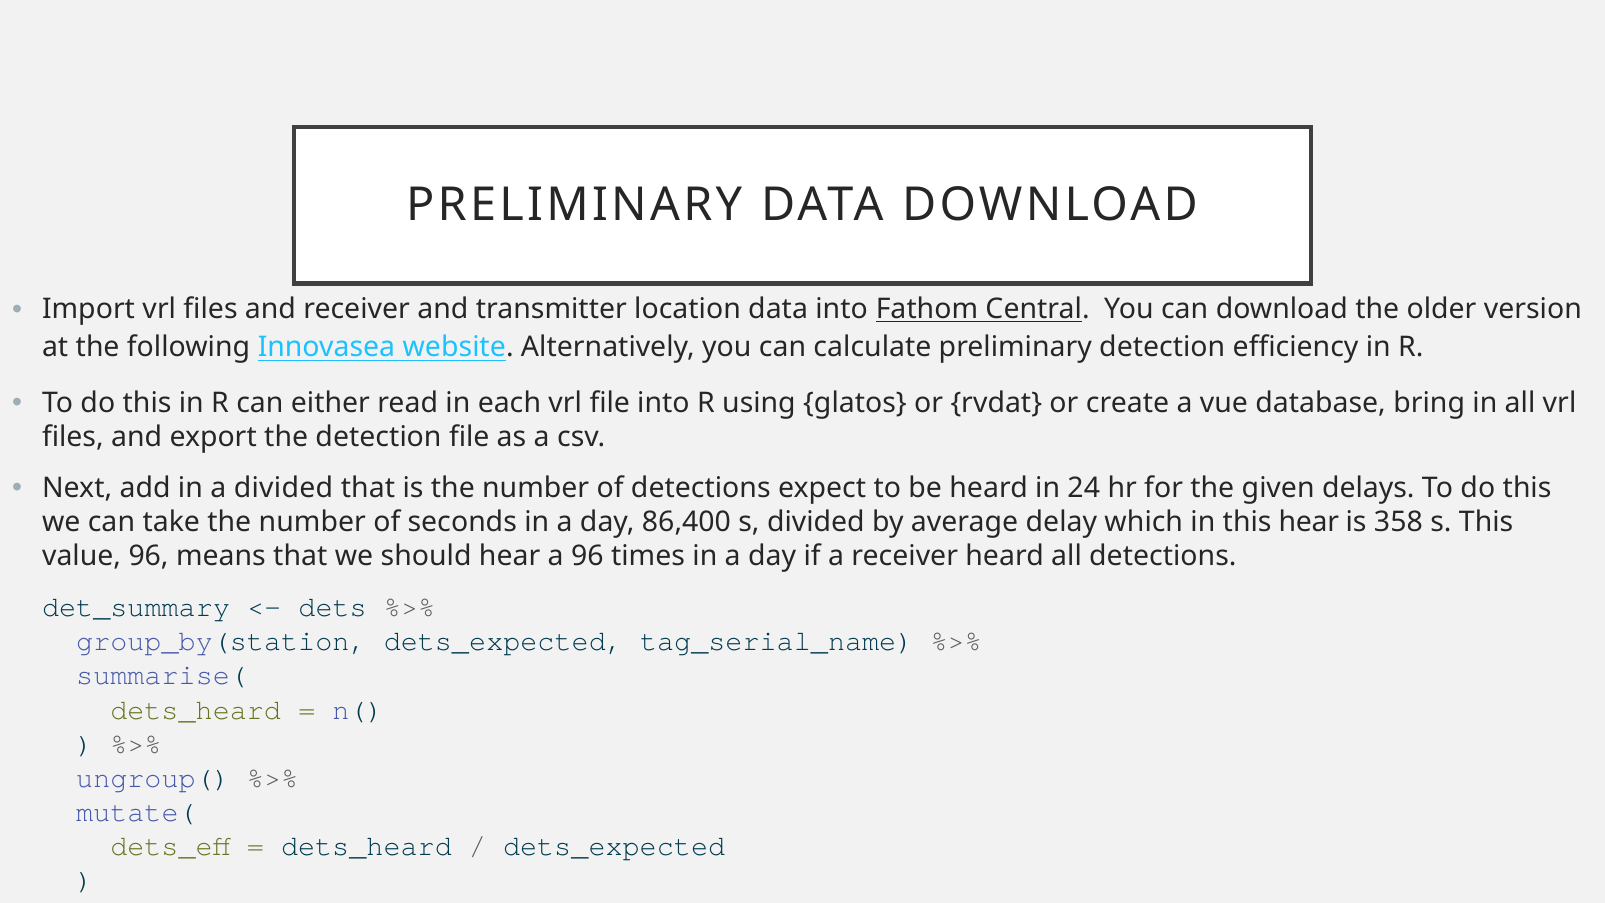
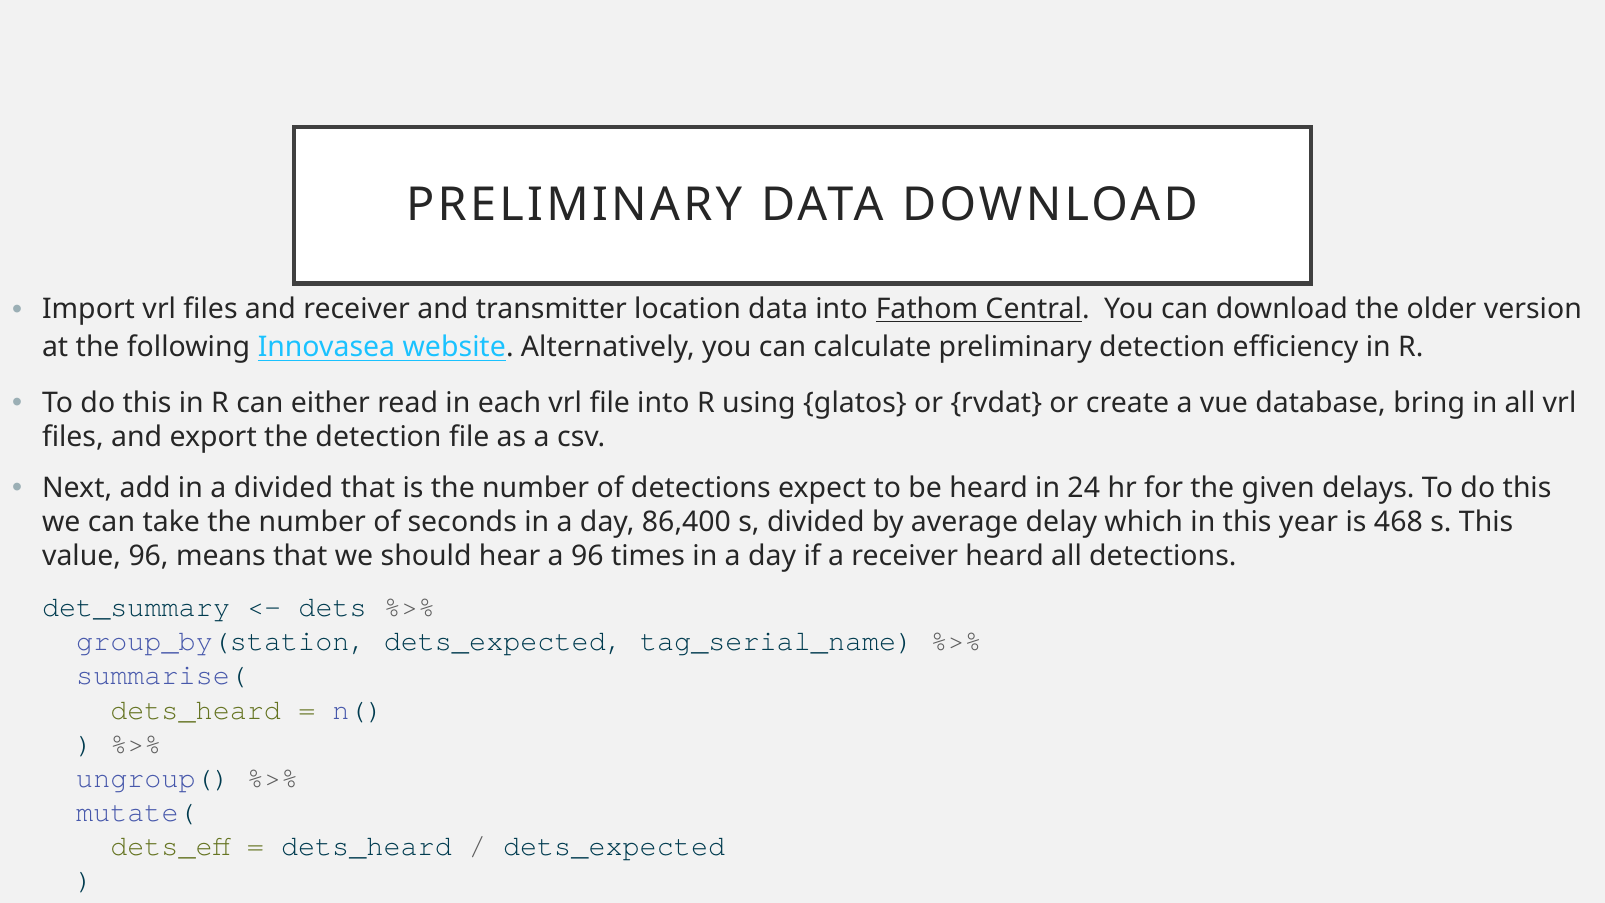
this hear: hear -> year (1309, 522)
358: 358 -> 468 (1398, 522)
